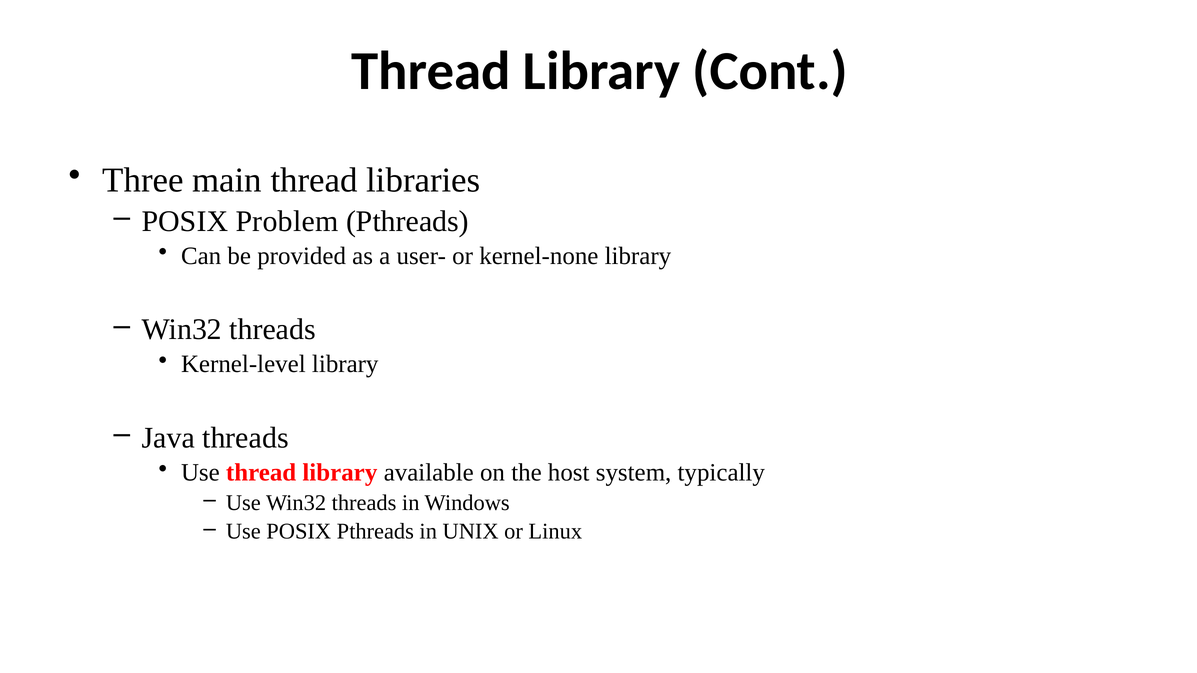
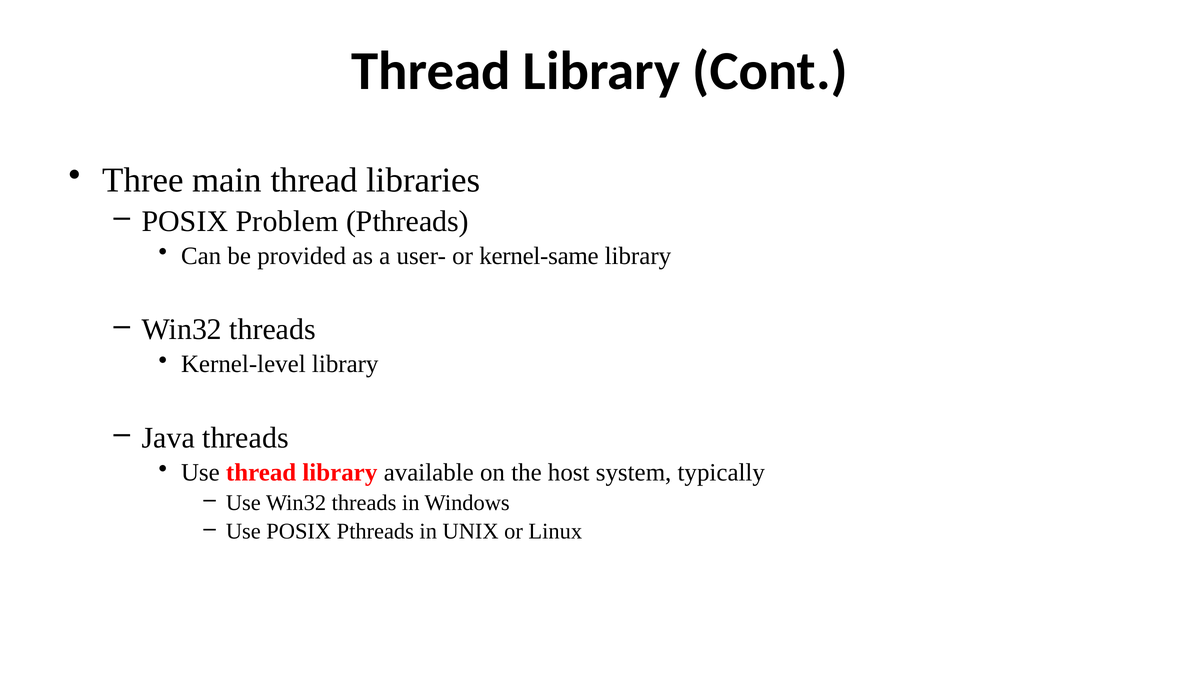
kernel-none: kernel-none -> kernel-same (539, 256)
